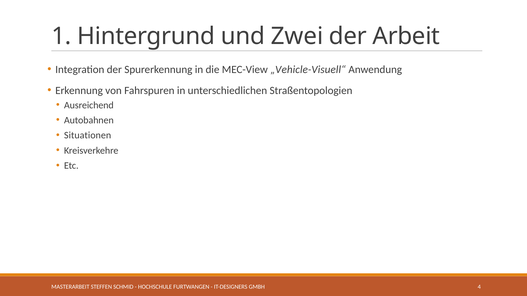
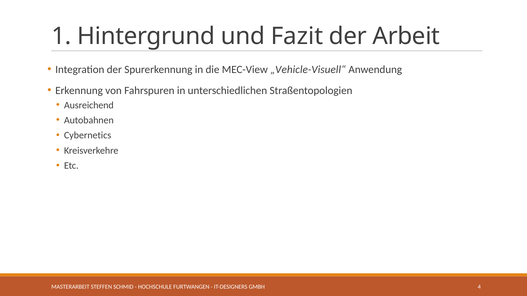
Zwei: Zwei -> Fazit (297, 36)
Situationen: Situationen -> Cybernetics (88, 136)
